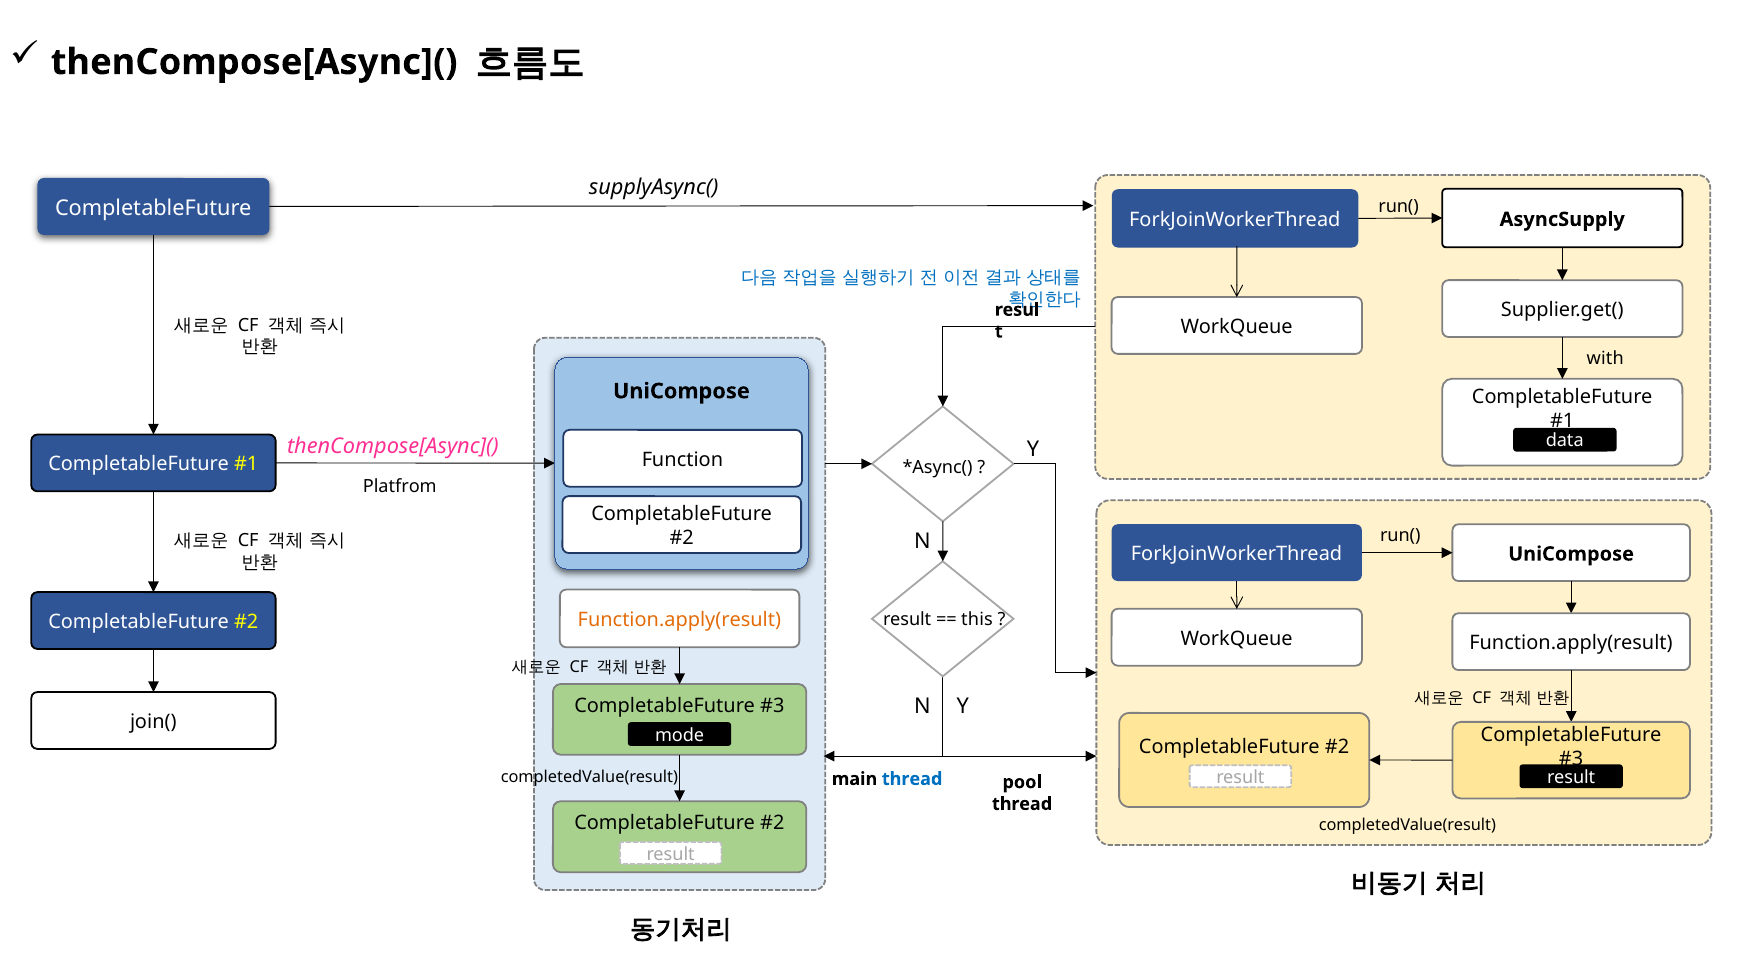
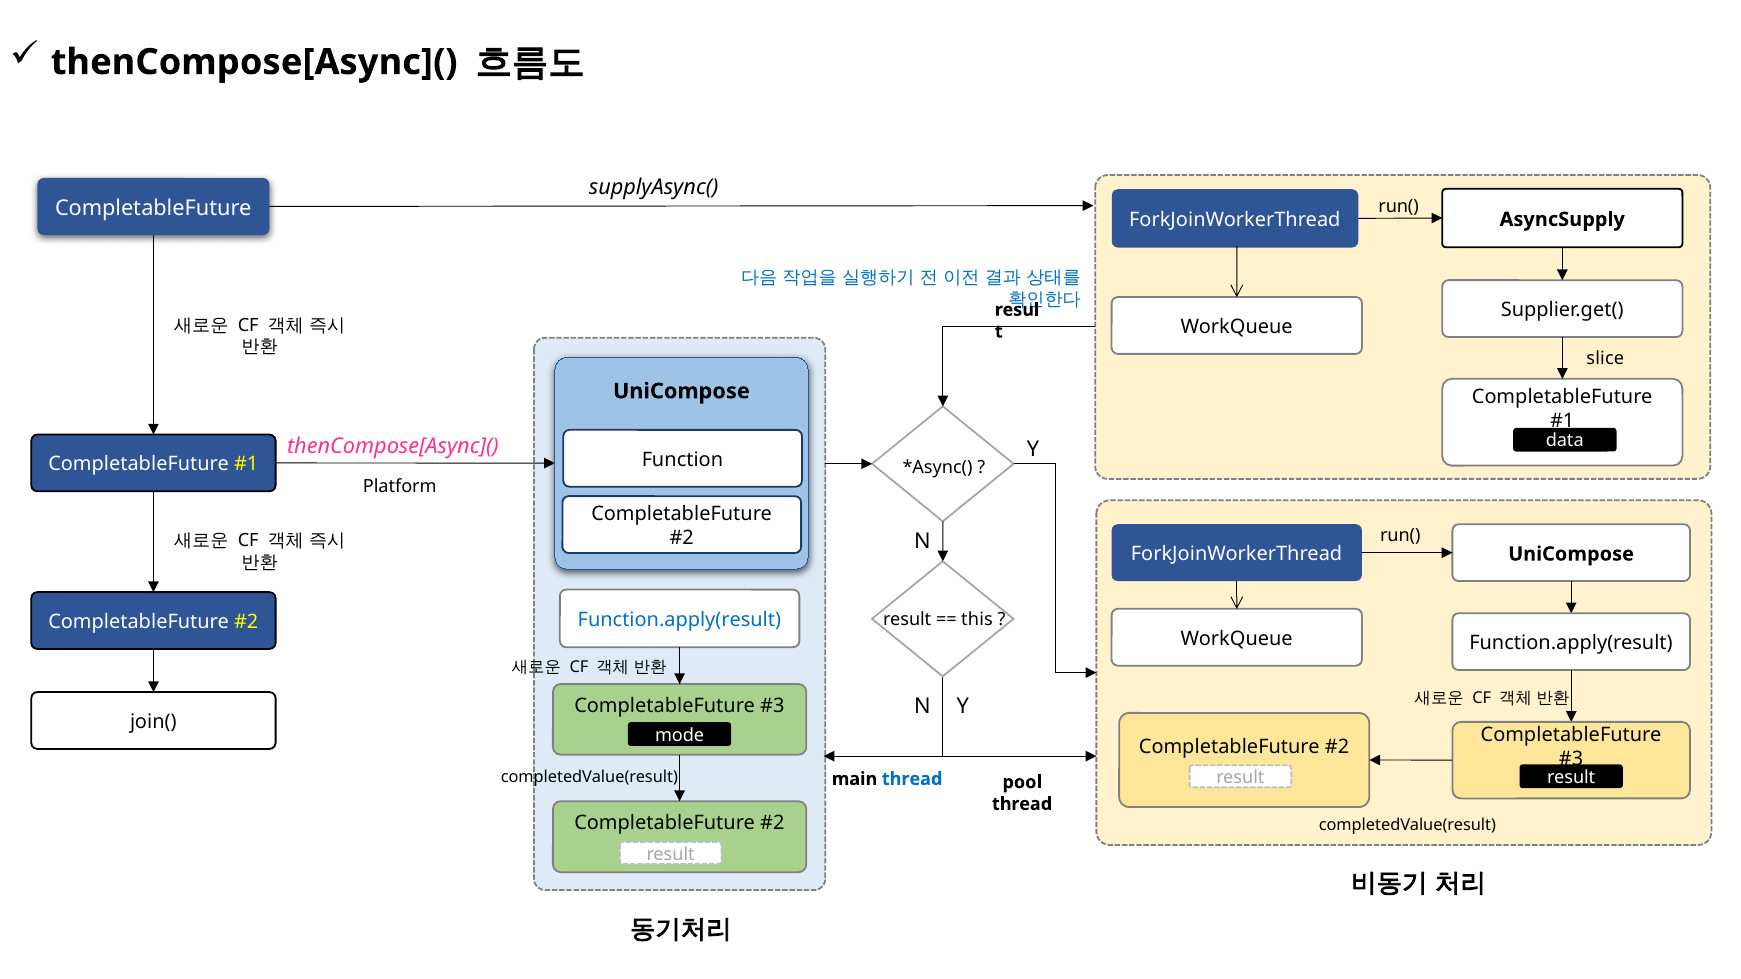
with: with -> slice (1605, 359)
Platfrom: Platfrom -> Platform (400, 487)
Function.apply(result colour: orange -> blue (679, 620)
